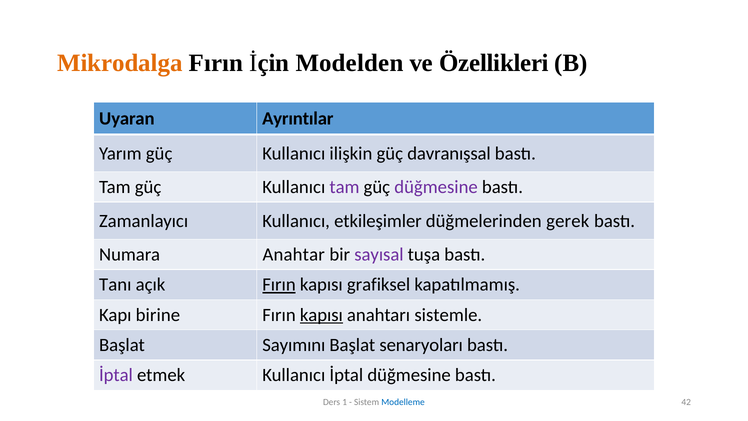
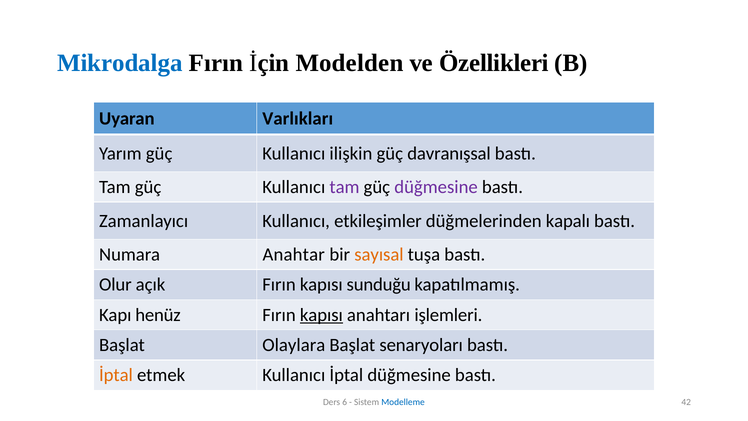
Mikrodalga colour: orange -> blue (120, 63)
Ayrıntılar: Ayrıntılar -> Varlıkları (298, 118)
gerek: gerek -> kapalı (568, 221)
sayısal colour: purple -> orange (379, 254)
Tanı: Tanı -> Olur (115, 285)
Fırın underline: present -> none (279, 285)
grafiksel: grafiksel -> sunduğu (379, 285)
birine: birine -> henüz (158, 315)
sistemle: sistemle -> işlemleri (448, 315)
Sayımını: Sayımını -> Olaylara (294, 345)
İptal colour: purple -> orange (116, 375)
1: 1 -> 6 (345, 402)
